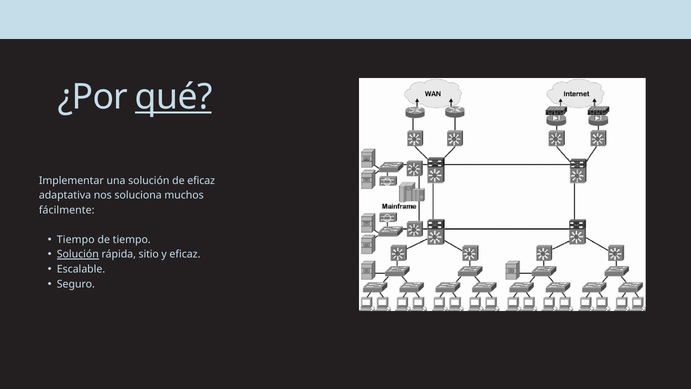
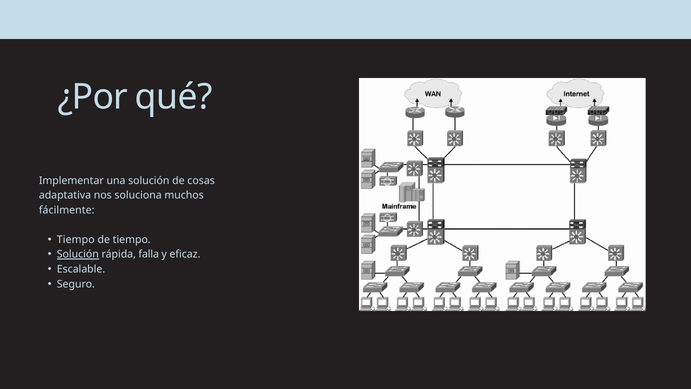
qué underline: present -> none (174, 97)
de eficaz: eficaz -> cosas (201, 180)
sitio: sitio -> falla (149, 254)
